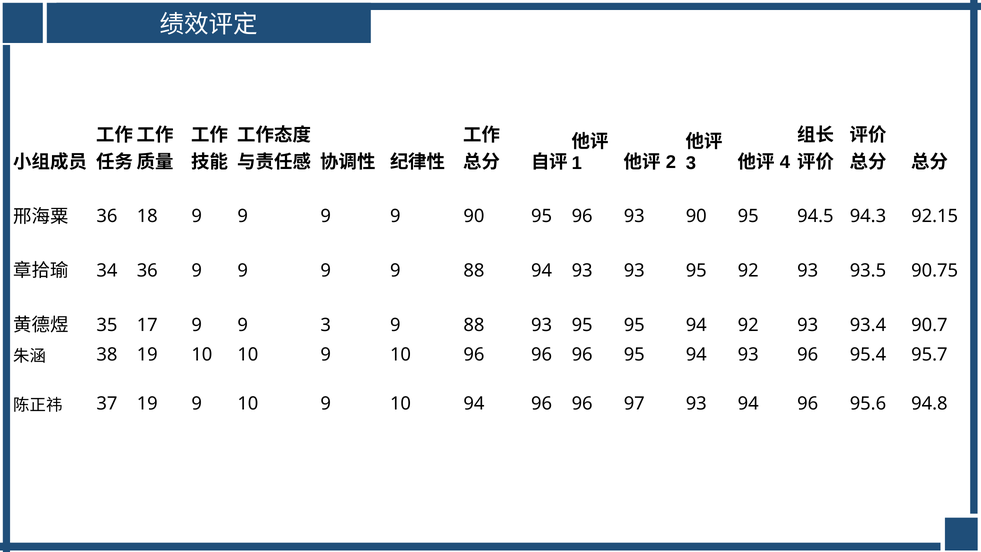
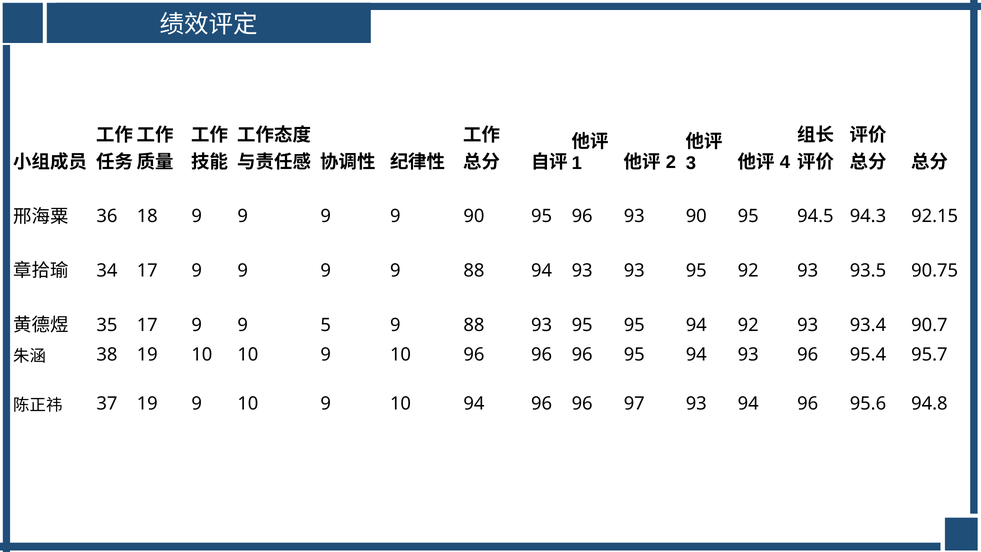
34 36: 36 -> 17 (147, 271)
9 3: 3 -> 5 (326, 325)
